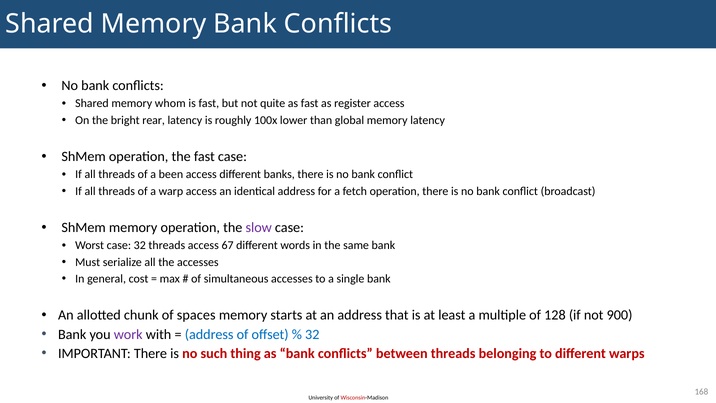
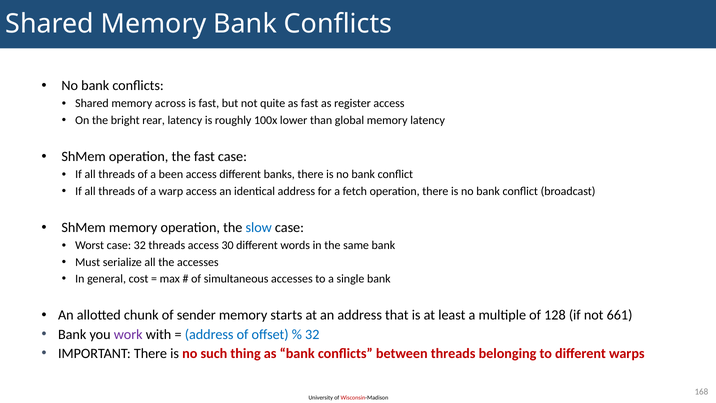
whom: whom -> across (170, 103)
slow colour: purple -> blue (259, 228)
67: 67 -> 30 (228, 245)
spaces: spaces -> sender (196, 315)
900: 900 -> 661 (620, 315)
